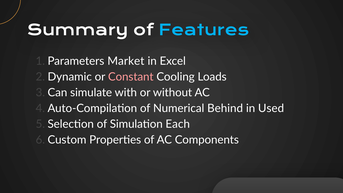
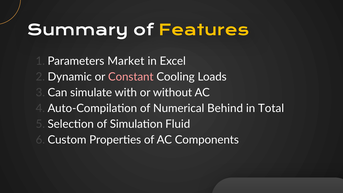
Features colour: light blue -> yellow (204, 30)
Used: Used -> Total (271, 108)
Each: Each -> Fluid (178, 124)
